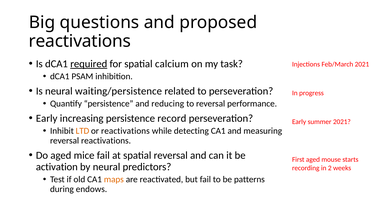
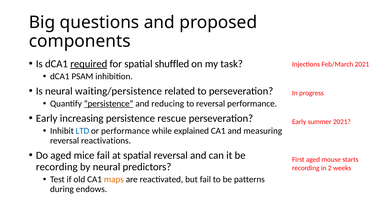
reactivations: reactivations -> components (80, 41)
calcium: calcium -> shuffled (172, 64)
persistence underline: none -> present (109, 103)
record: record -> rescue (172, 118)
LTD colour: orange -> blue (82, 131)
or reactivations: reactivations -> performance (125, 131)
detecting: detecting -> explained (191, 131)
activation: activation -> recording (57, 167)
